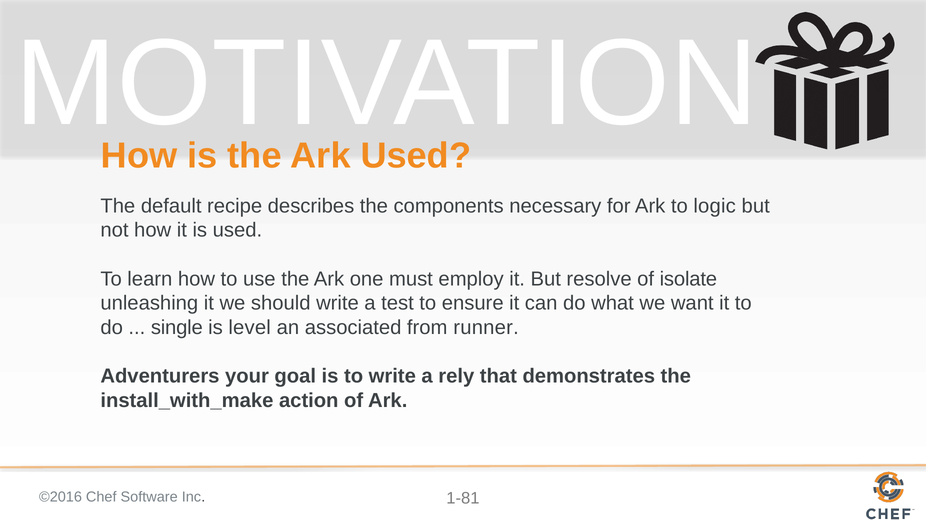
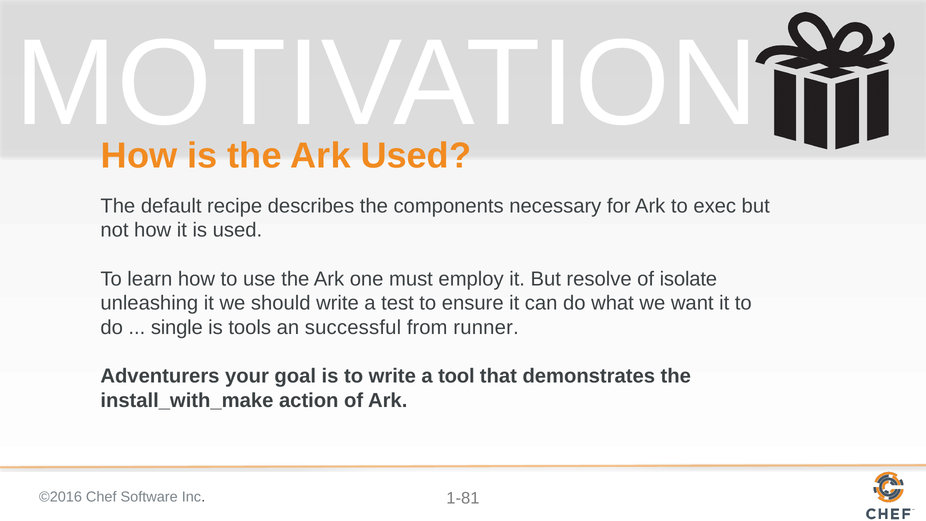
logic: logic -> exec (715, 206)
level: level -> tools (250, 327)
associated: associated -> successful (353, 327)
rely: rely -> tool (456, 376)
